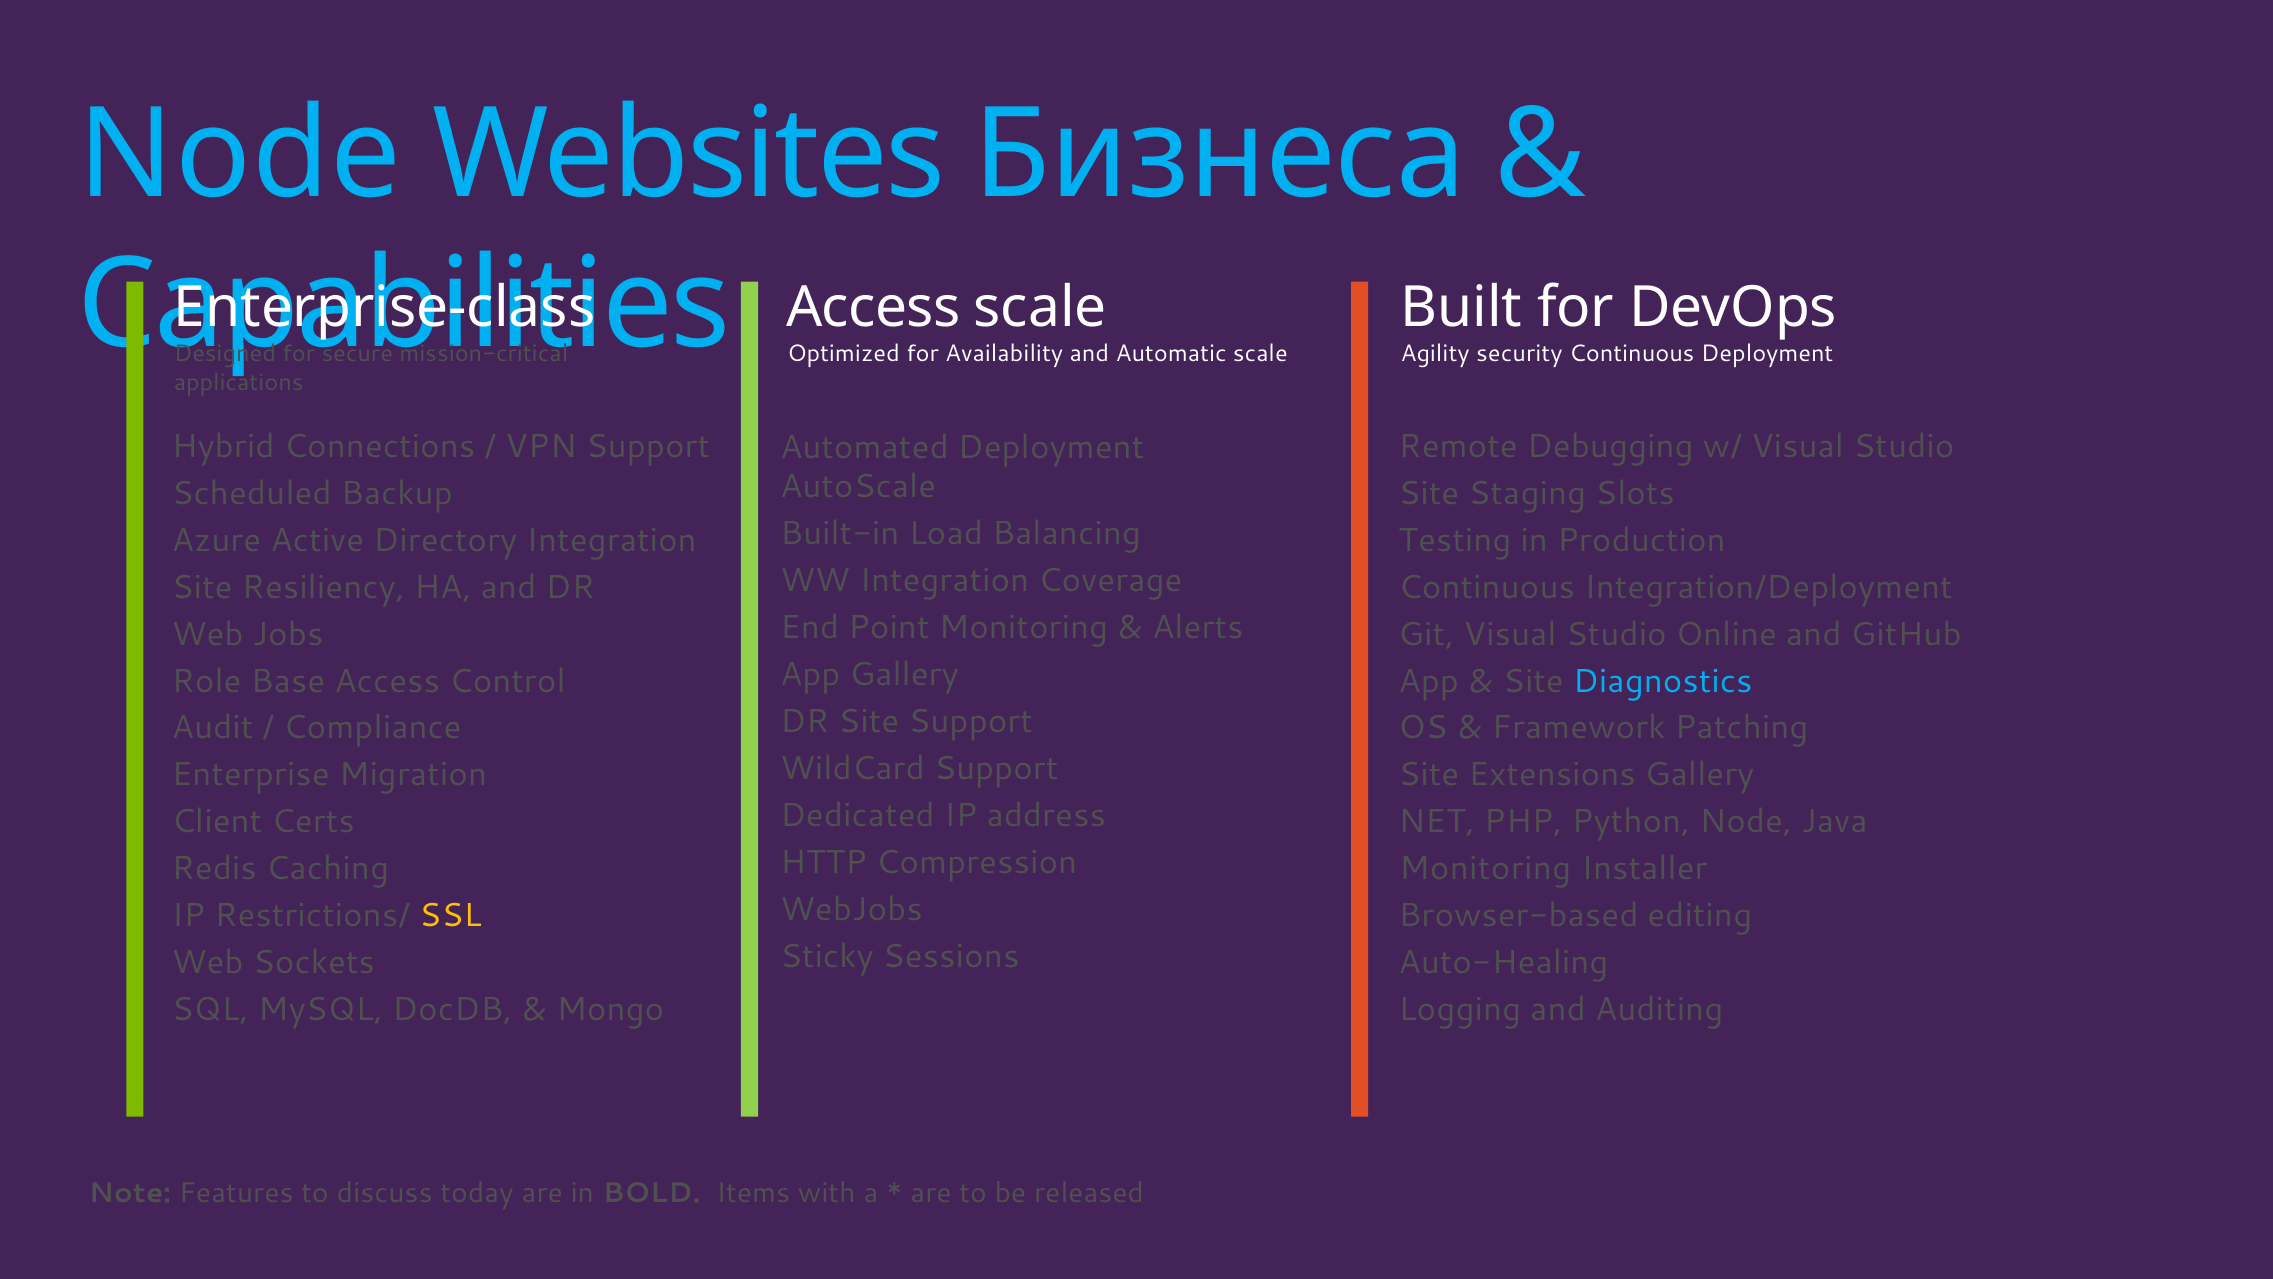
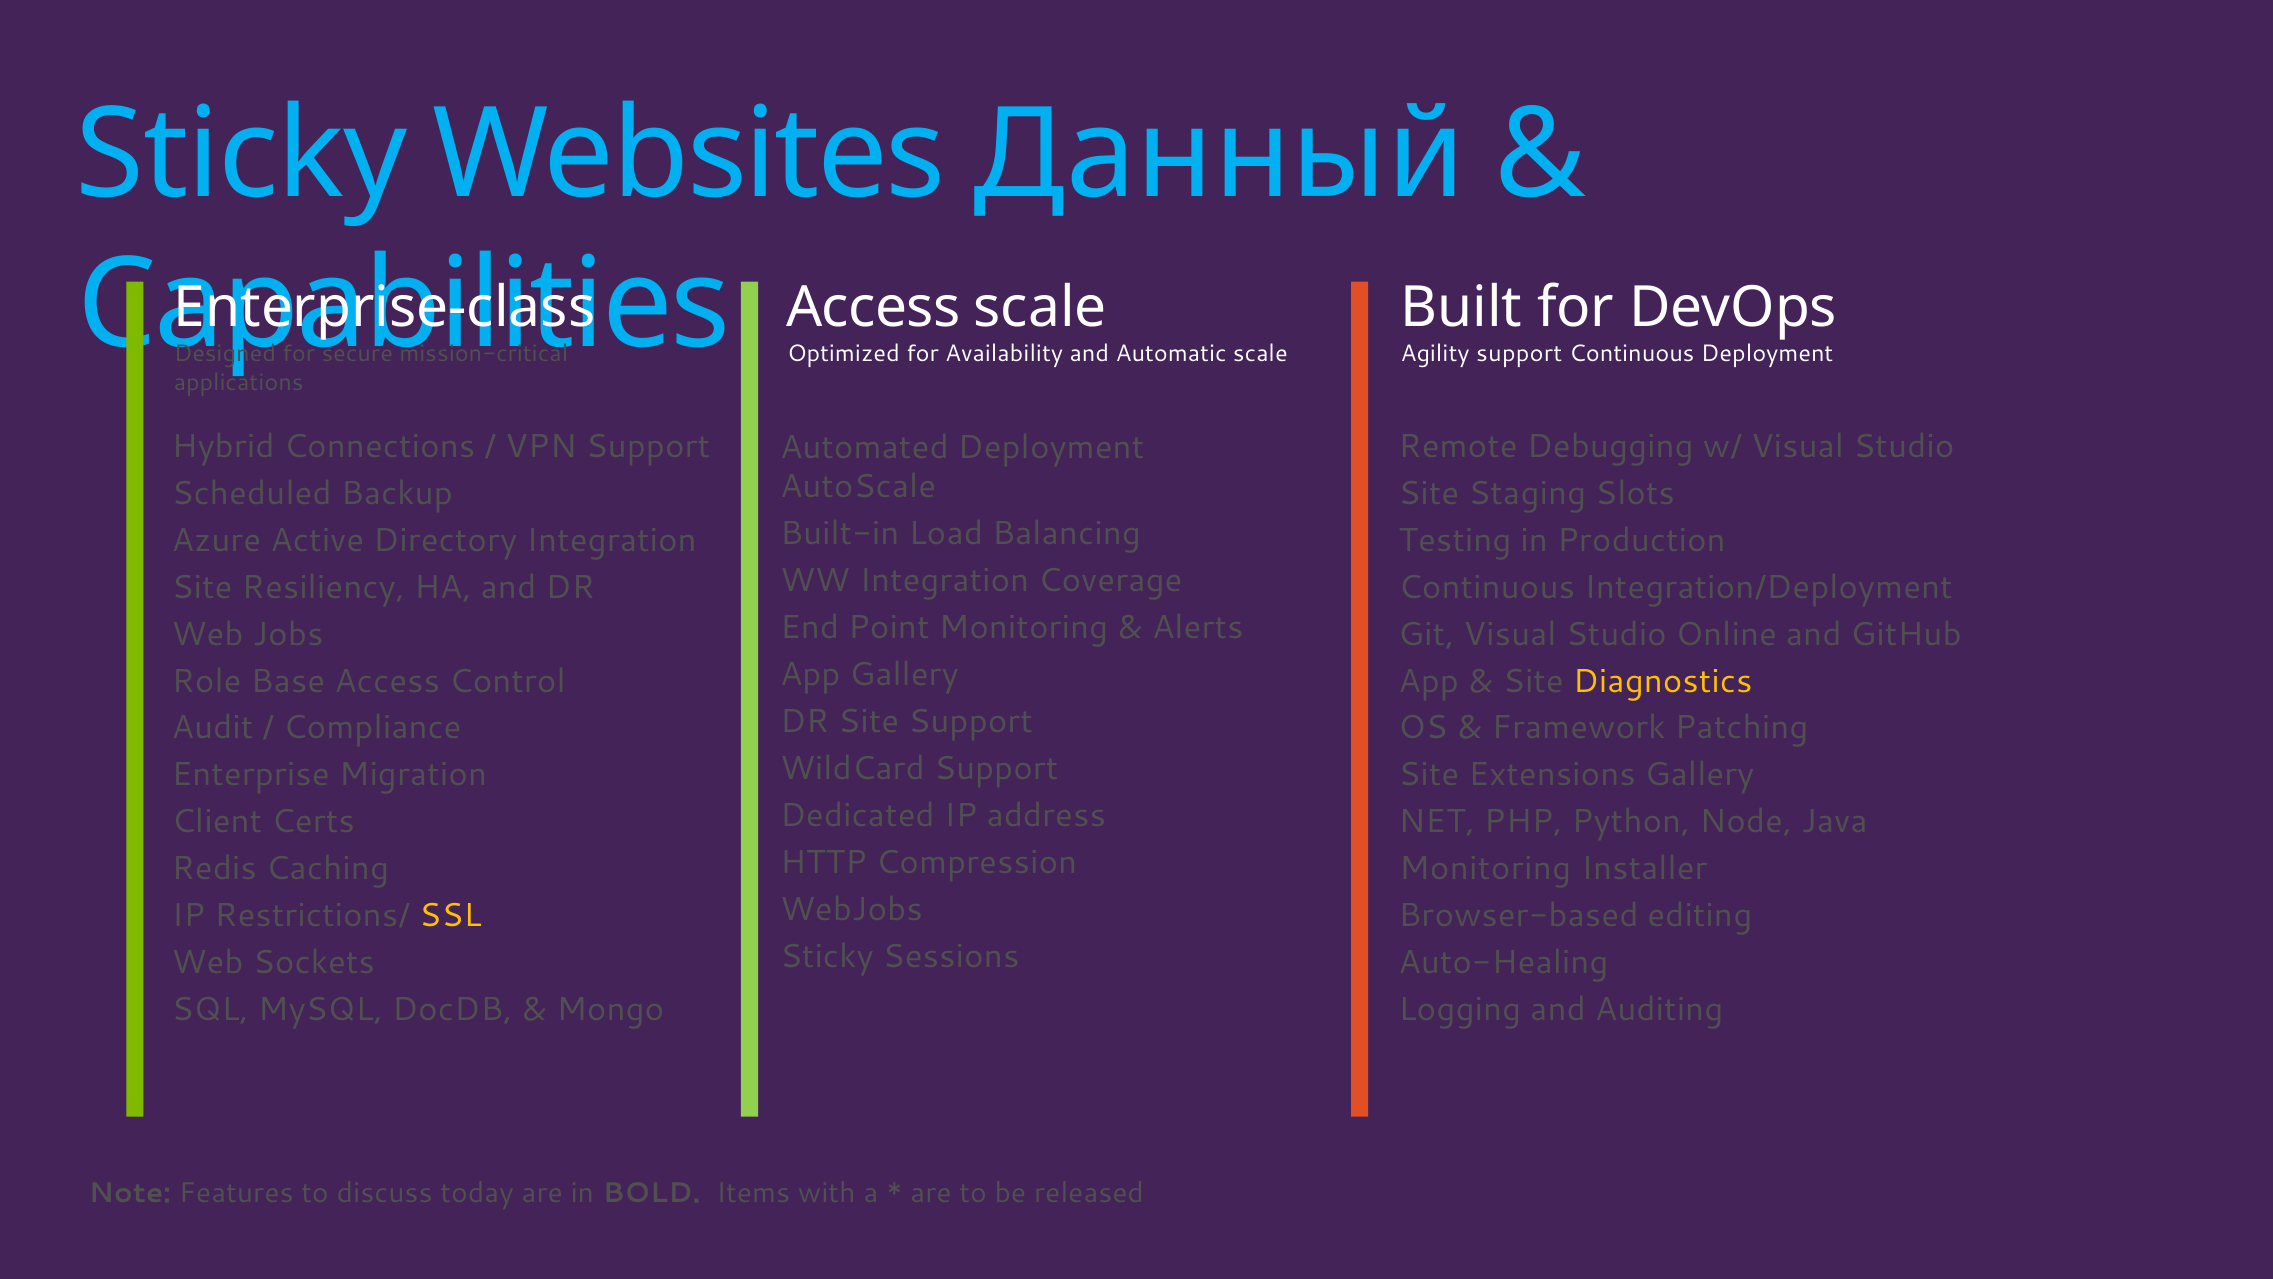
Node: Node -> Sticky (241, 155)
Бизнеса: Бизнеса -> Данный (1220, 155)
Agility security: security -> support (1519, 354)
Diagnostics colour: light blue -> yellow (1663, 681)
